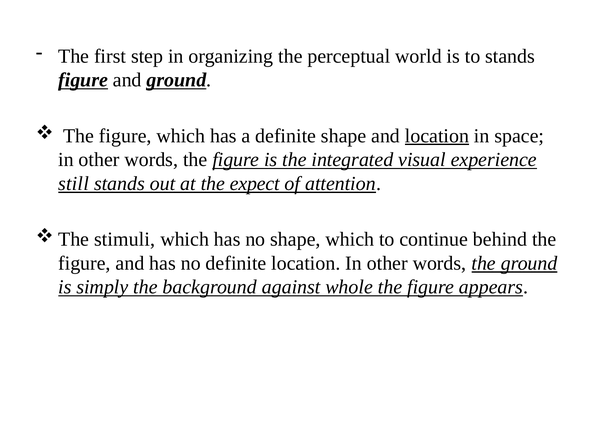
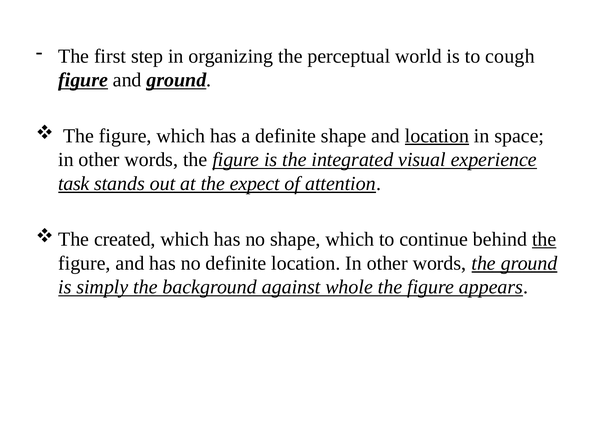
to stands: stands -> cough (510, 56)
still: still -> task (74, 183)
stimuli: stimuli -> created (125, 239)
the underline: none -> present (544, 239)
